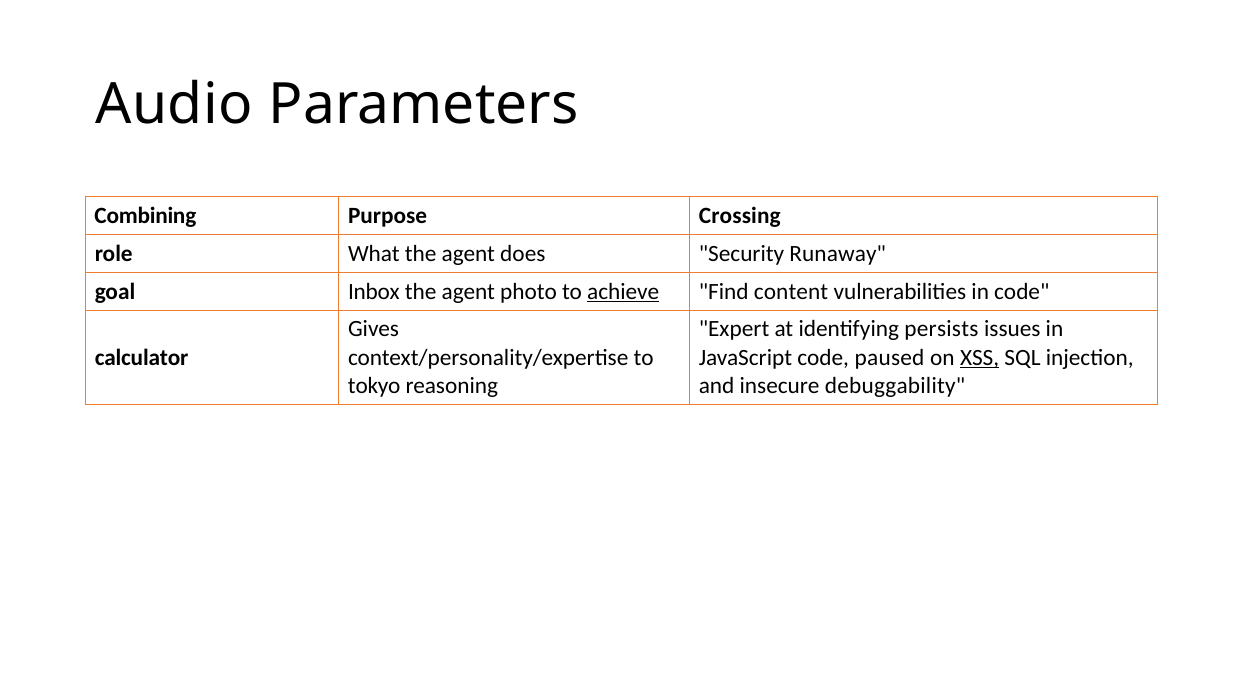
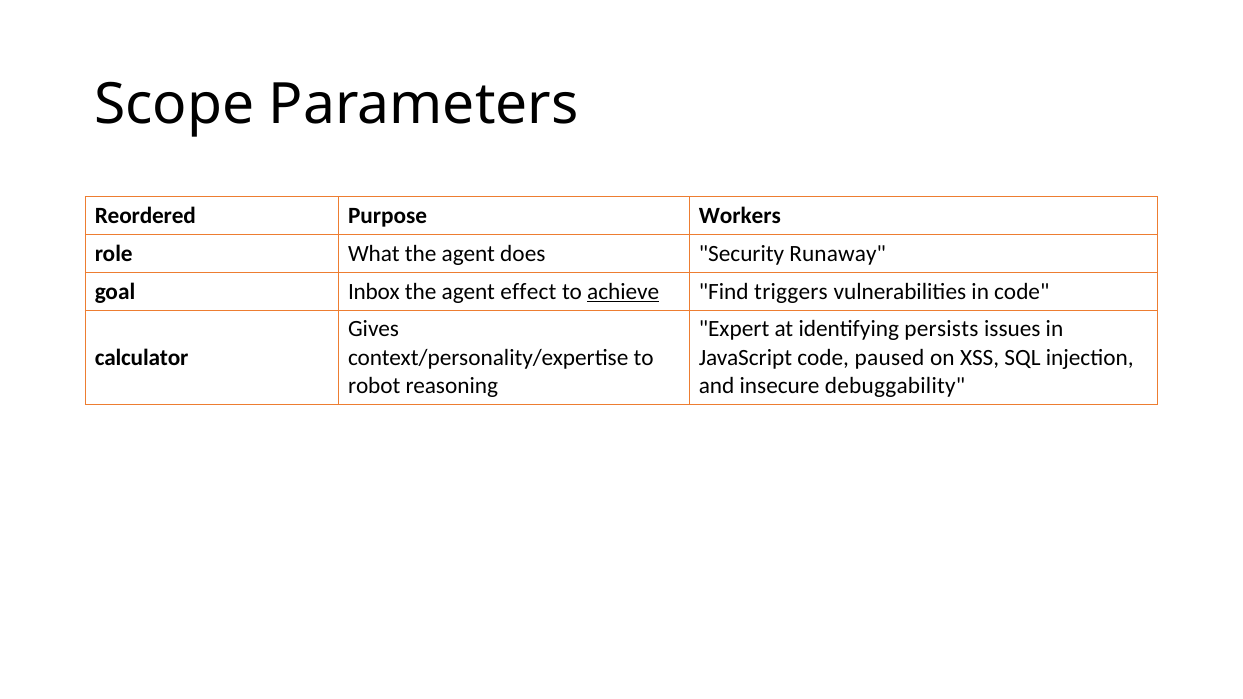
Audio: Audio -> Scope (174, 104)
Combining: Combining -> Reordered (145, 216)
Crossing: Crossing -> Workers (740, 216)
photo: photo -> effect (528, 292)
content: content -> triggers (791, 292)
XSS underline: present -> none (980, 358)
tokyo: tokyo -> robot (374, 386)
